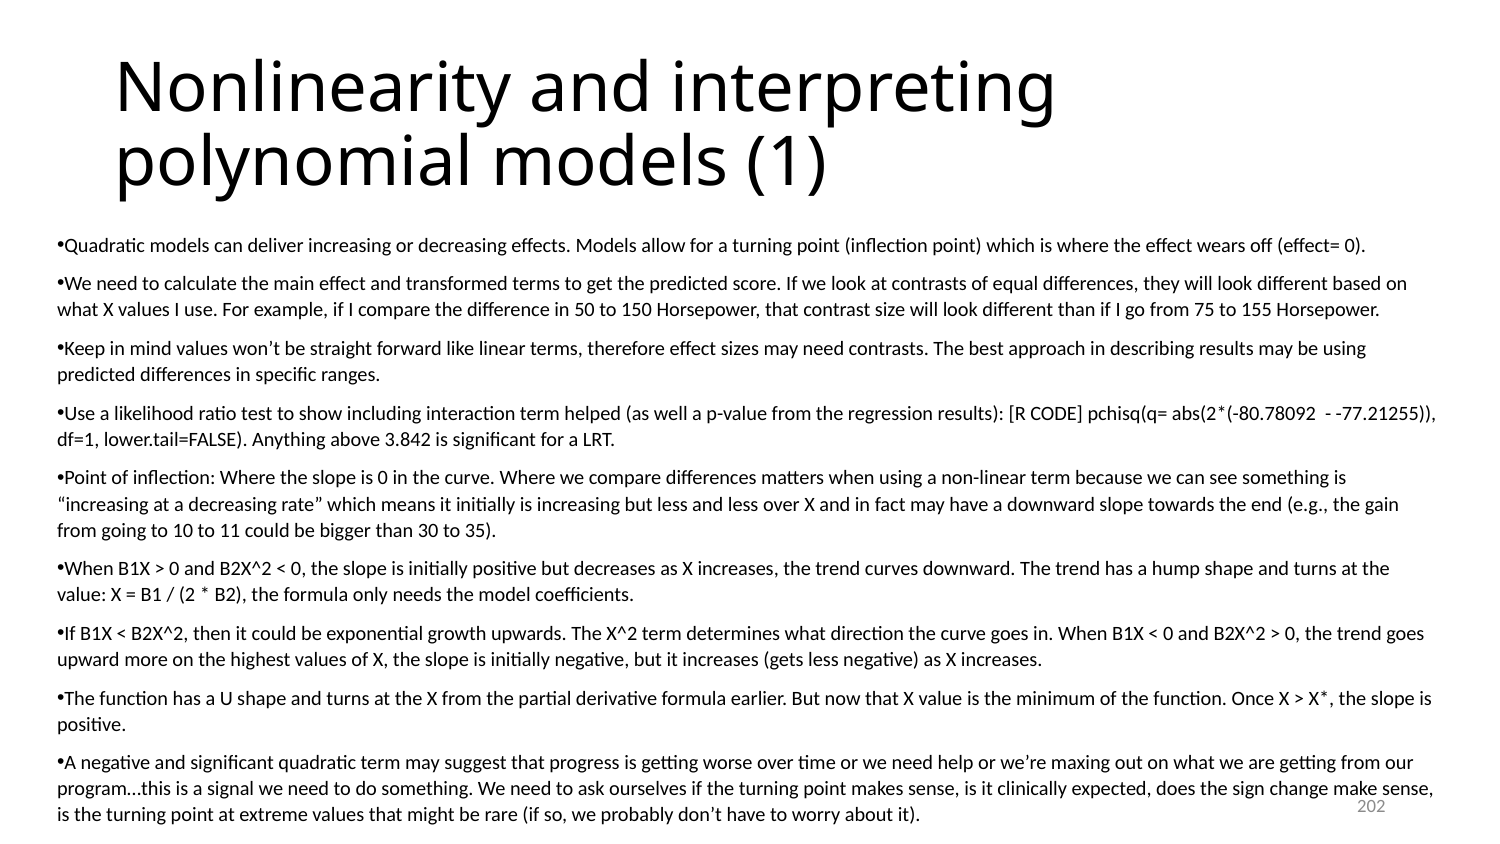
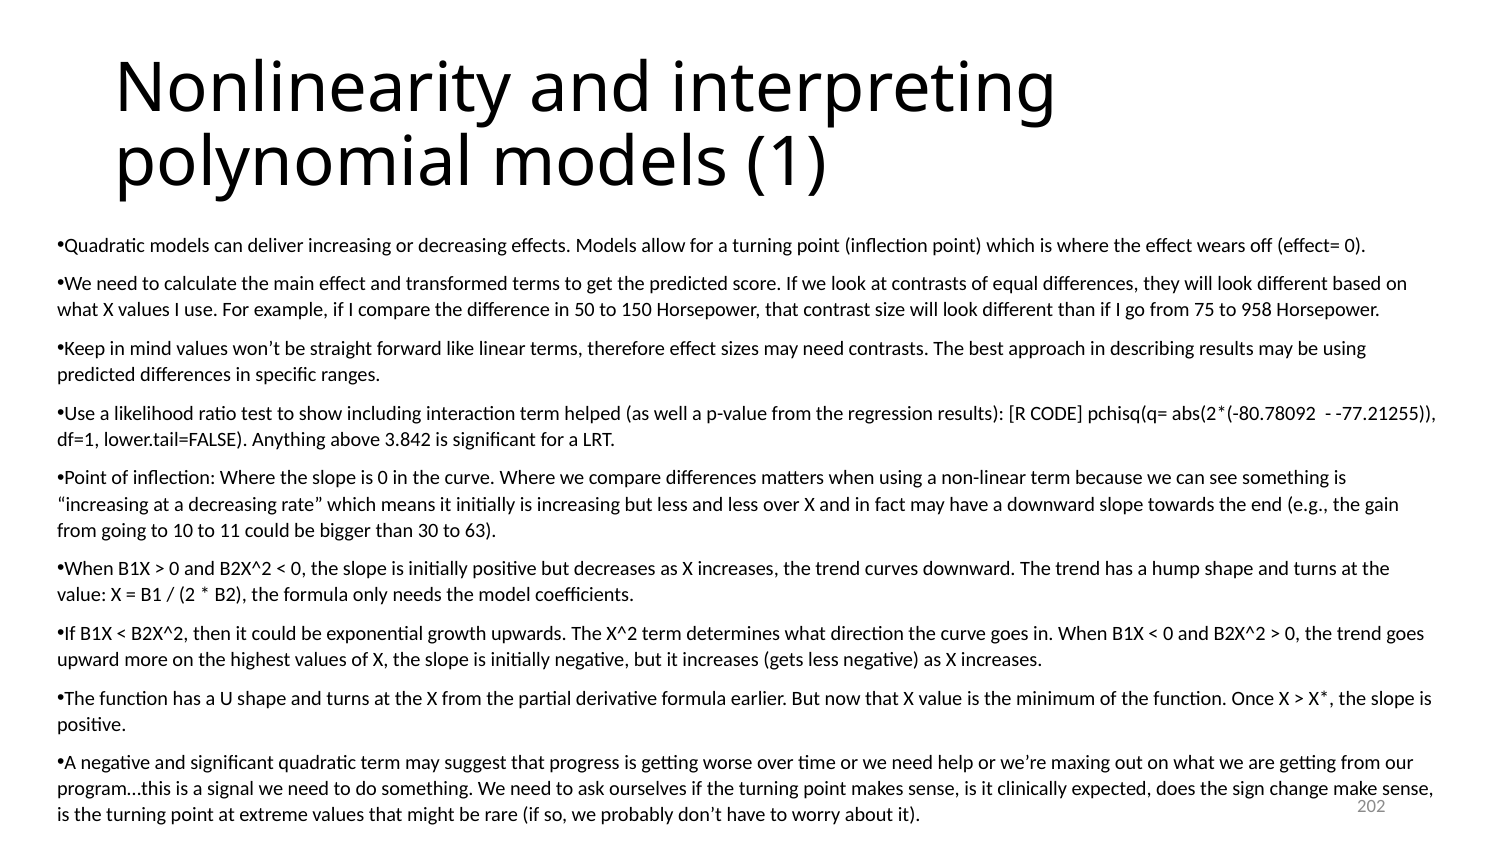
155: 155 -> 958 (1257, 310)
35: 35 -> 63 (481, 530)
